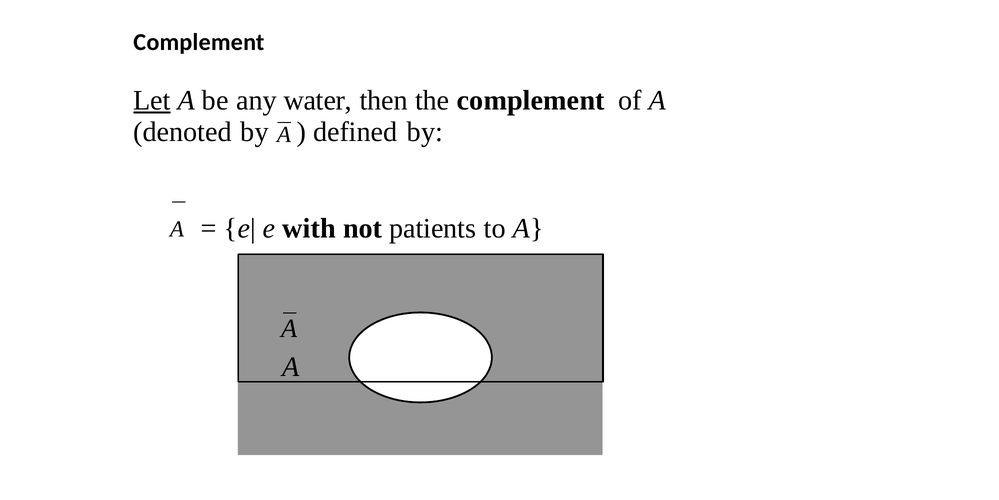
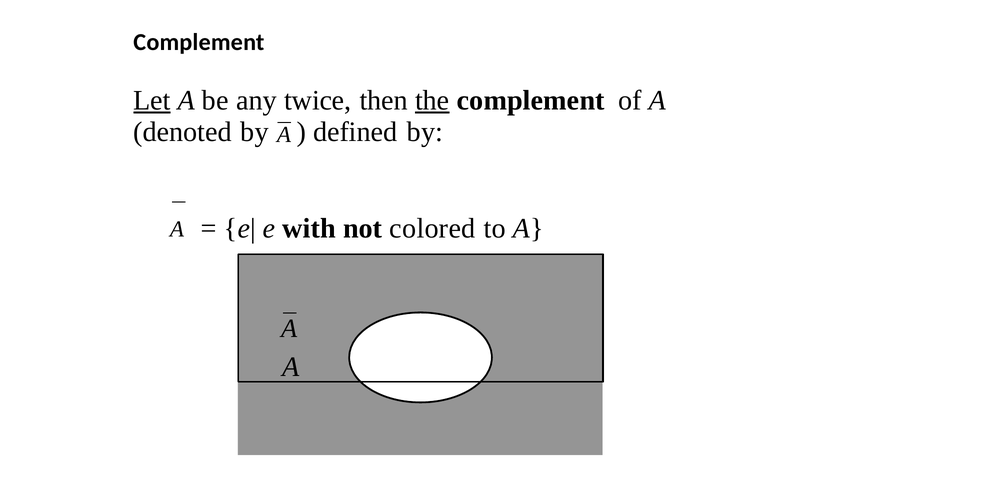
water: water -> twice (318, 100)
the underline: none -> present (432, 100)
patients: patients -> colored (432, 228)
